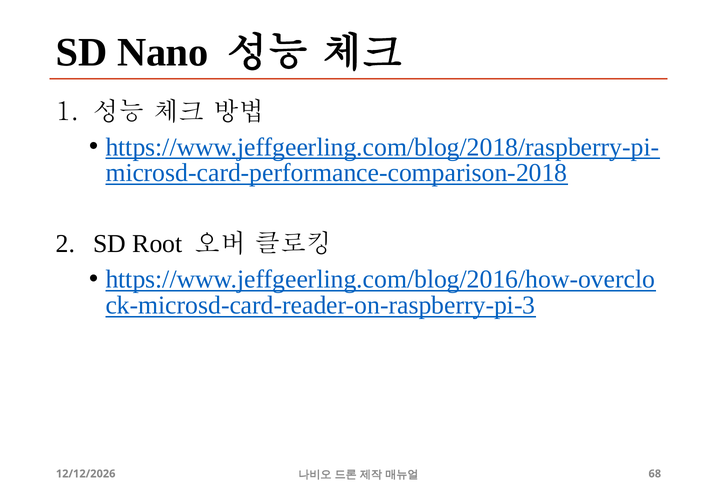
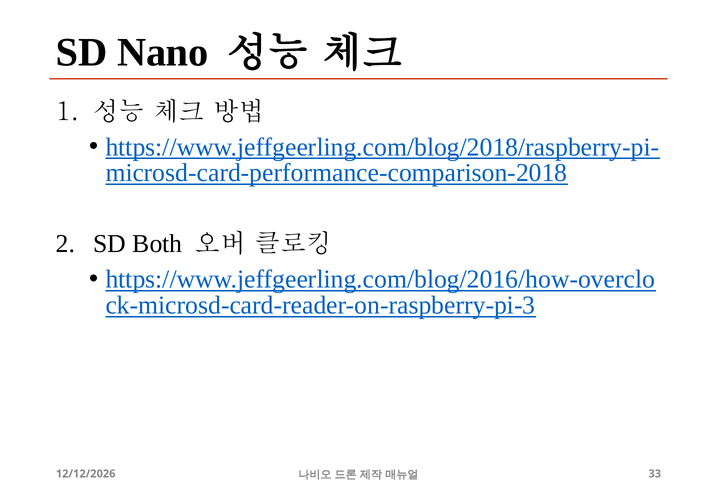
Root: Root -> Both (157, 244)
68: 68 -> 33 (655, 473)
